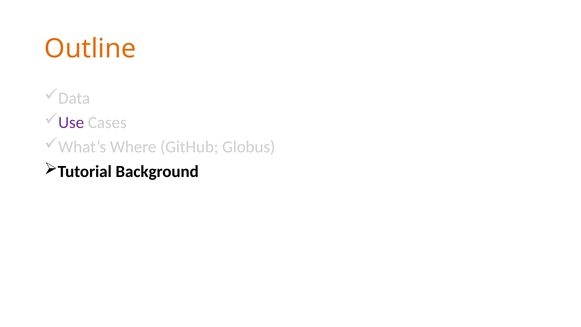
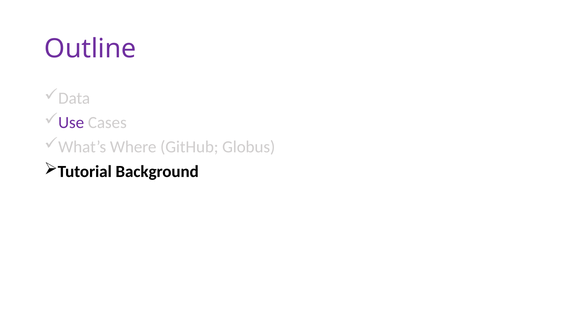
Outline colour: orange -> purple (90, 49)
